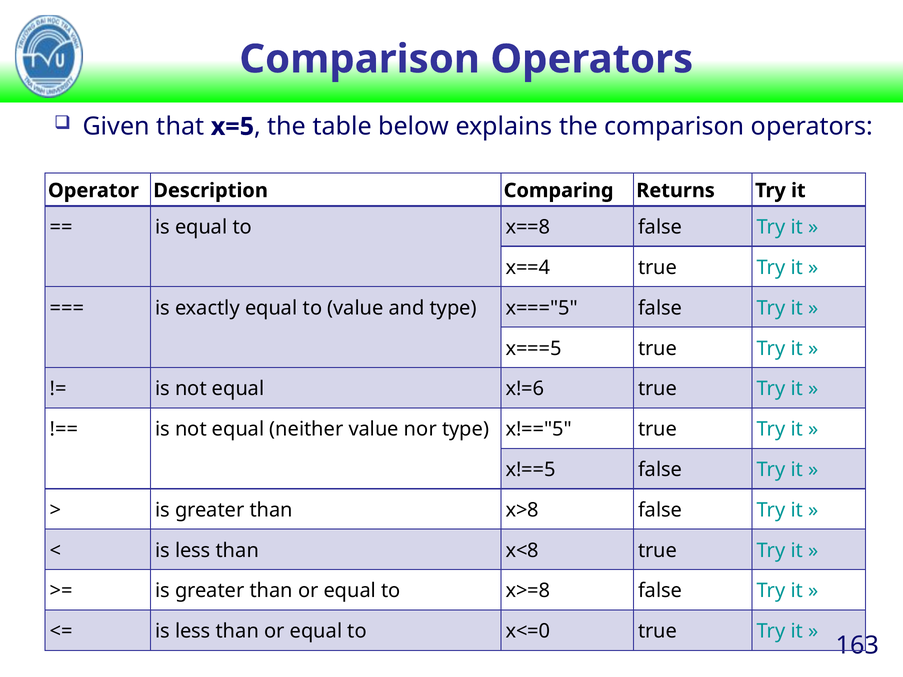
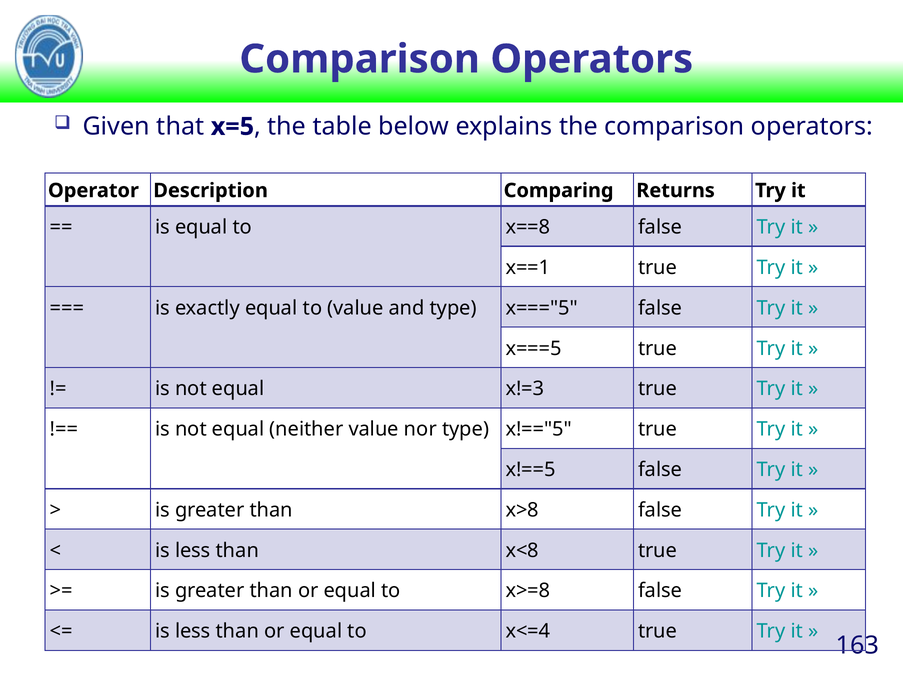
x==4: x==4 -> x==1 (528, 268)
x!=6: x!=6 -> x!=3 (525, 389)
x<=0: x<=0 -> x<=4 (528, 631)
